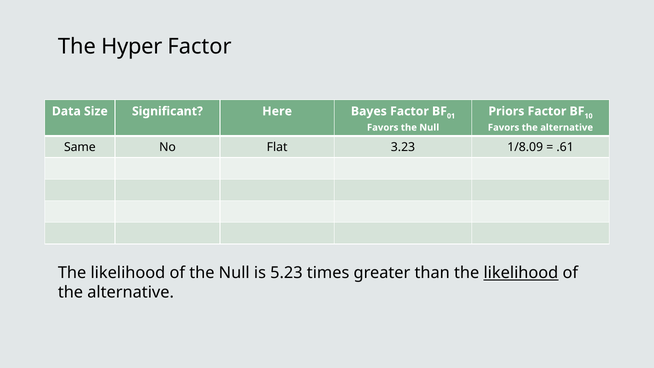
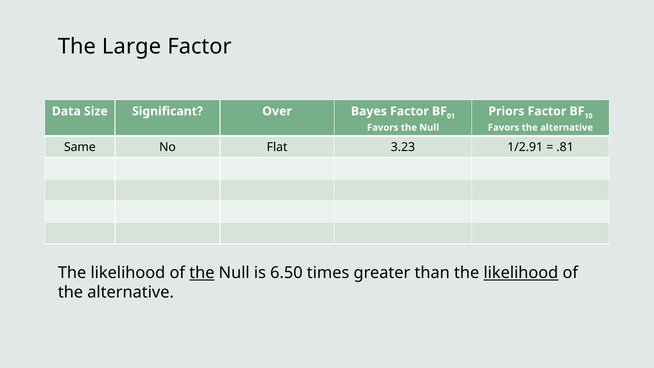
Hyper: Hyper -> Large (132, 47)
Here: Here -> Over (277, 111)
1/8.09: 1/8.09 -> 1/2.91 (525, 147)
.61: .61 -> .81 (565, 147)
the underline: none -> present (202, 273)
5.23: 5.23 -> 6.50 (286, 273)
